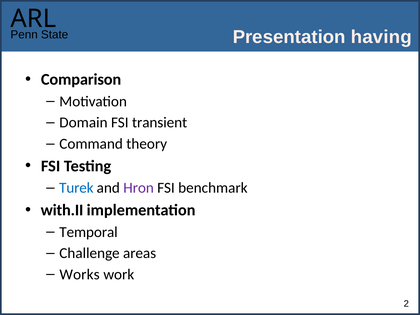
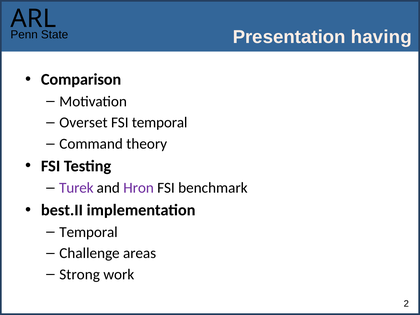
Domain: Domain -> Overset (83, 123)
FSI transient: transient -> temporal (160, 123)
Turek colour: blue -> purple (76, 188)
with.II: with.II -> best.II (62, 210)
Works: Works -> Strong (80, 274)
